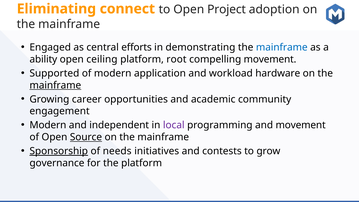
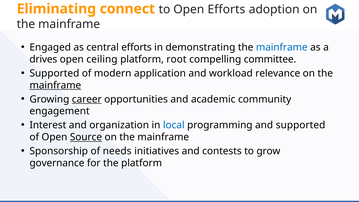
Open Project: Project -> Efforts (226, 9)
ability: ability -> drives (43, 59)
compelling movement: movement -> committee (270, 59)
hardware: hardware -> relevance (278, 73)
career underline: none -> present (87, 99)
Modern: Modern -> Interest (48, 125)
independent: independent -> organization (119, 125)
local colour: purple -> blue (174, 125)
and movement: movement -> supported (301, 125)
Sponsorship underline: present -> none (59, 151)
